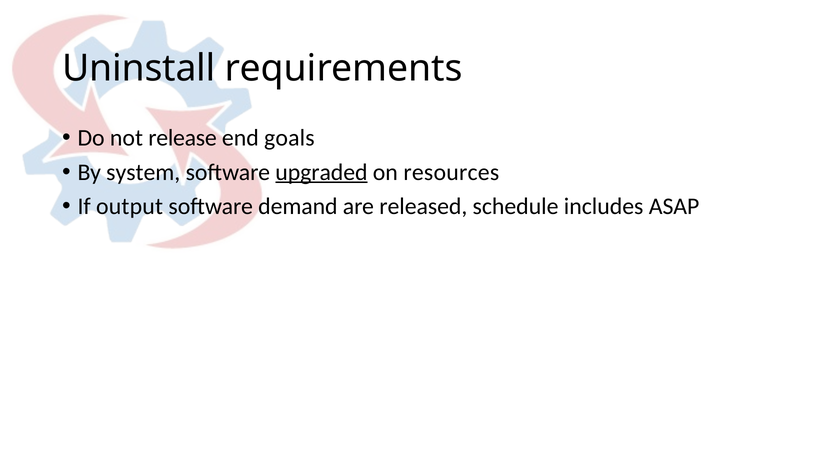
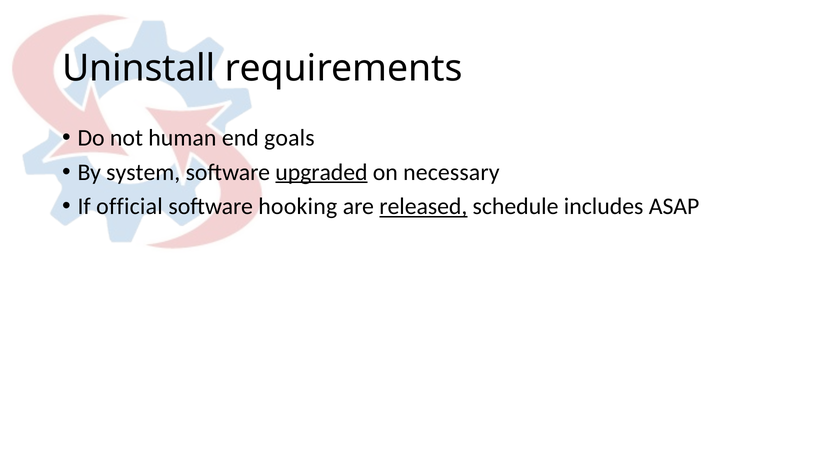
release: release -> human (182, 138)
resources: resources -> necessary (451, 172)
output: output -> official (130, 206)
demand: demand -> hooking (298, 206)
released underline: none -> present (423, 206)
